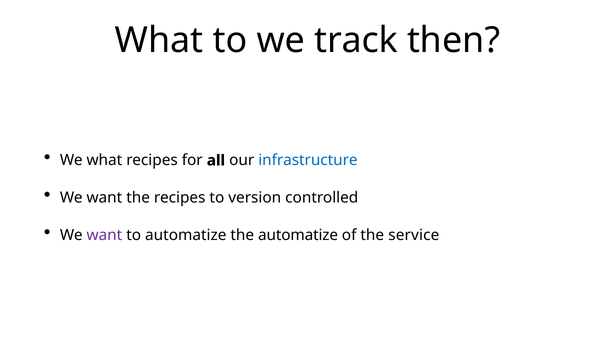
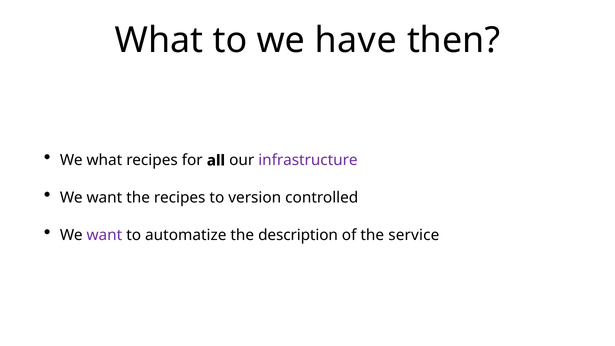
track: track -> have (356, 40)
infrastructure colour: blue -> purple (308, 160)
the automatize: automatize -> description (298, 235)
